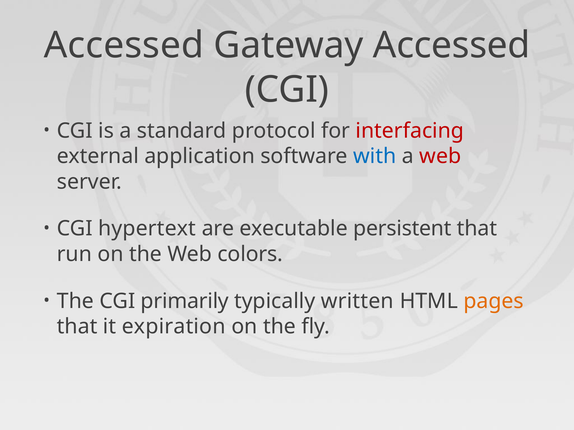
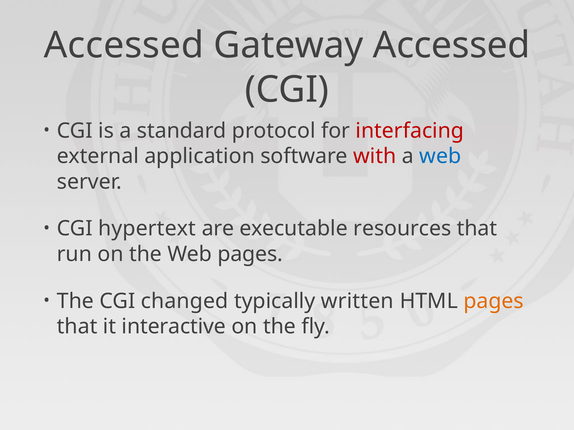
with colour: blue -> red (375, 156)
web colour: red -> blue (440, 156)
persistent: persistent -> resources (402, 229)
Web colors: colors -> pages (250, 254)
primarily: primarily -> changed (185, 301)
expiration: expiration -> interactive (174, 327)
